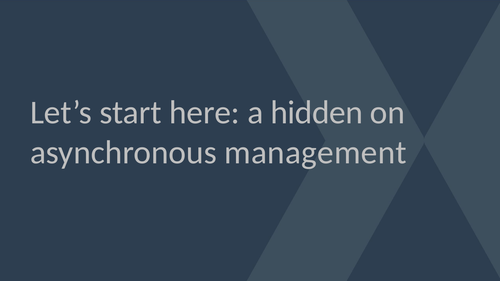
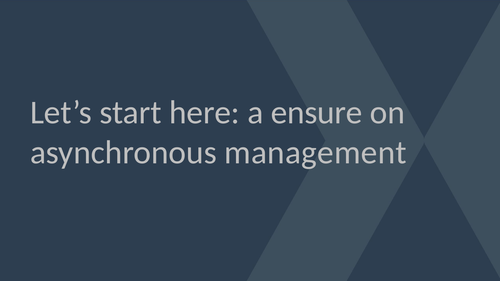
hidden: hidden -> ensure (317, 113)
